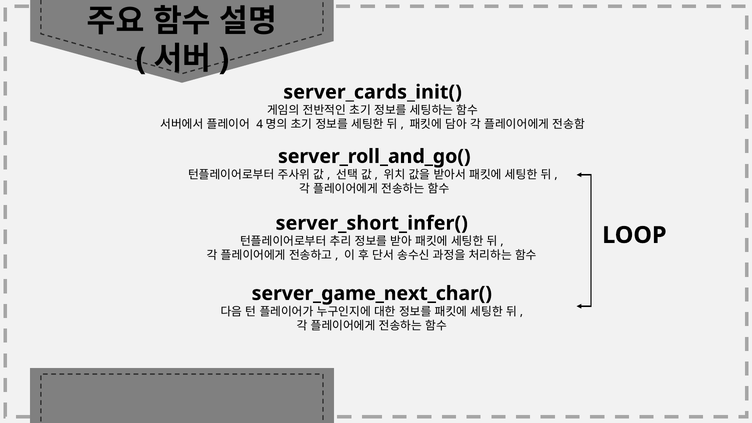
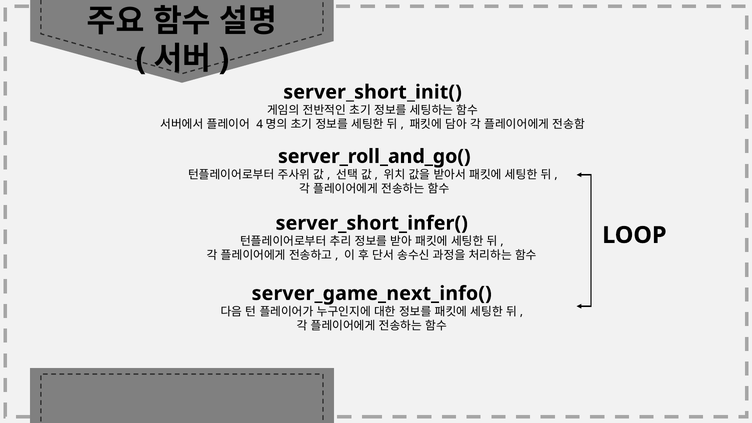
server_cards_init(: server_cards_init( -> server_short_init( (373, 92)
server_game_next_char(: server_game_next_char( -> server_game_next_info( (372, 293)
